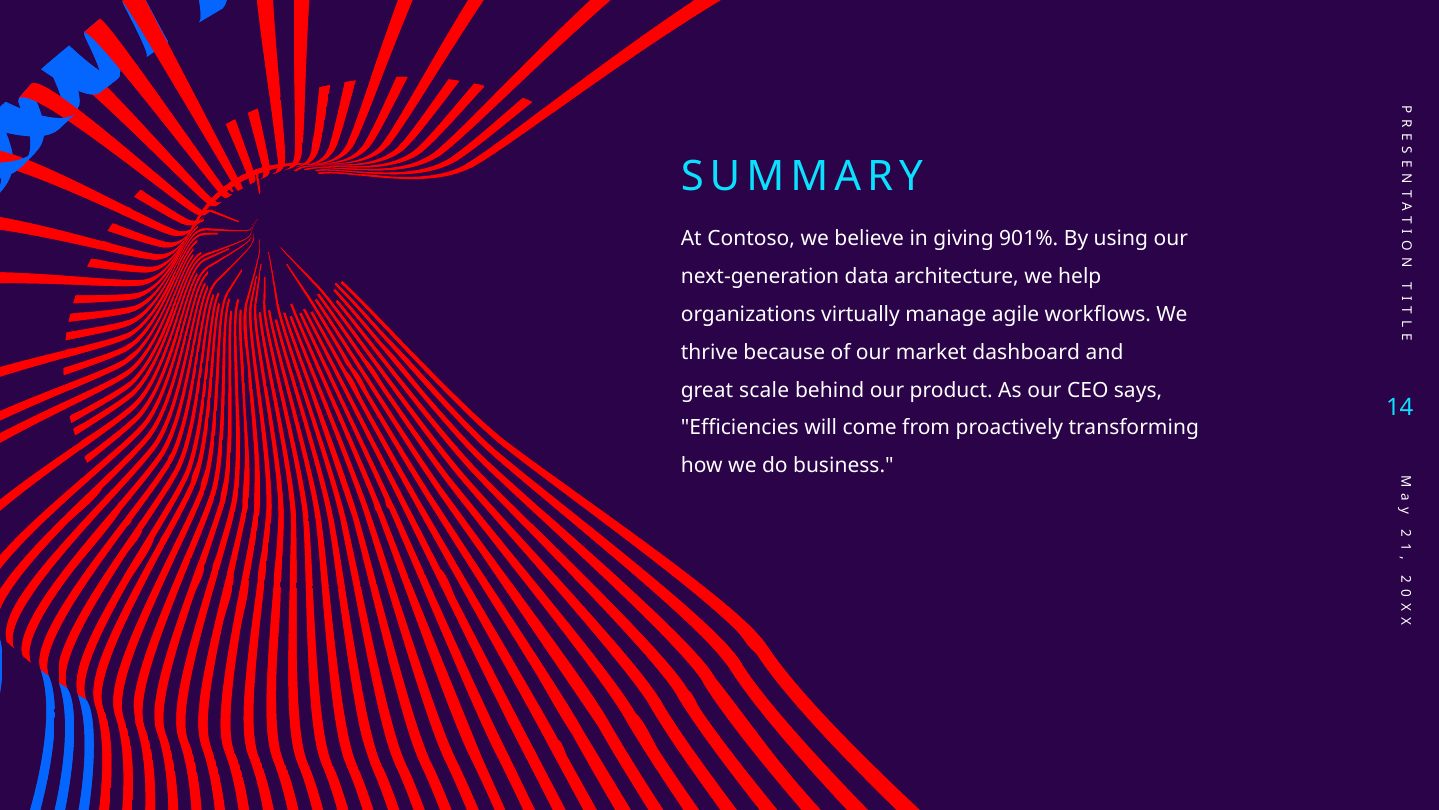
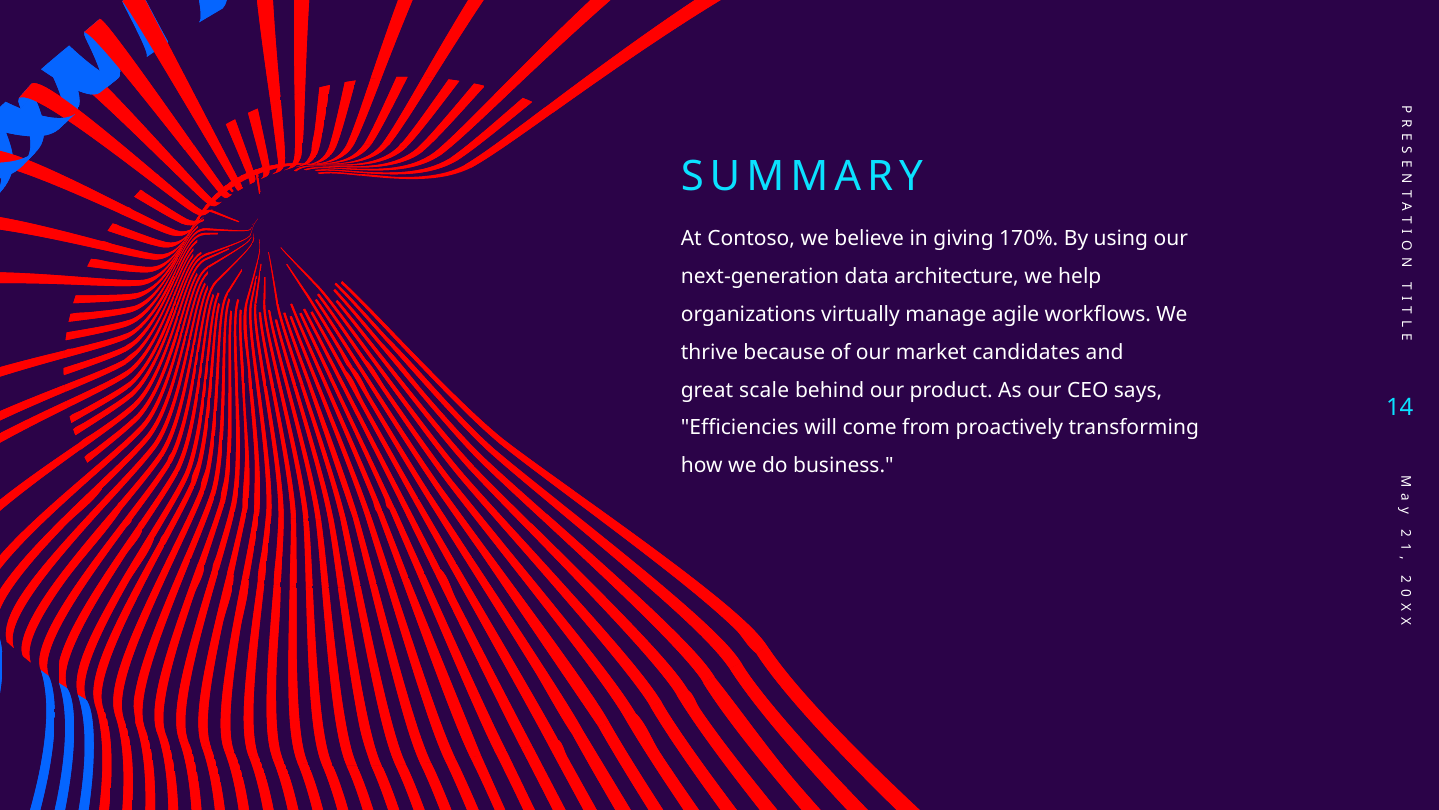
901%: 901% -> 170% (1029, 239)
dashboard: dashboard -> candidates (1026, 352)
